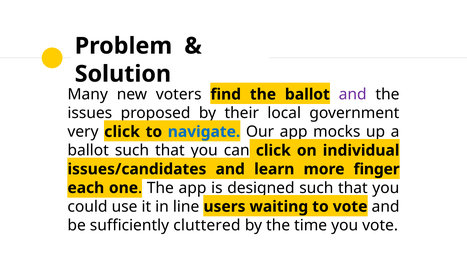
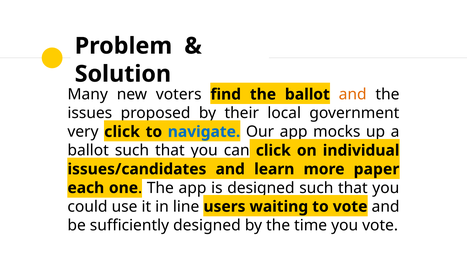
and colour: purple -> orange (353, 94)
finger: finger -> paper (377, 169)
sufficiently cluttered: cluttered -> designed (207, 225)
